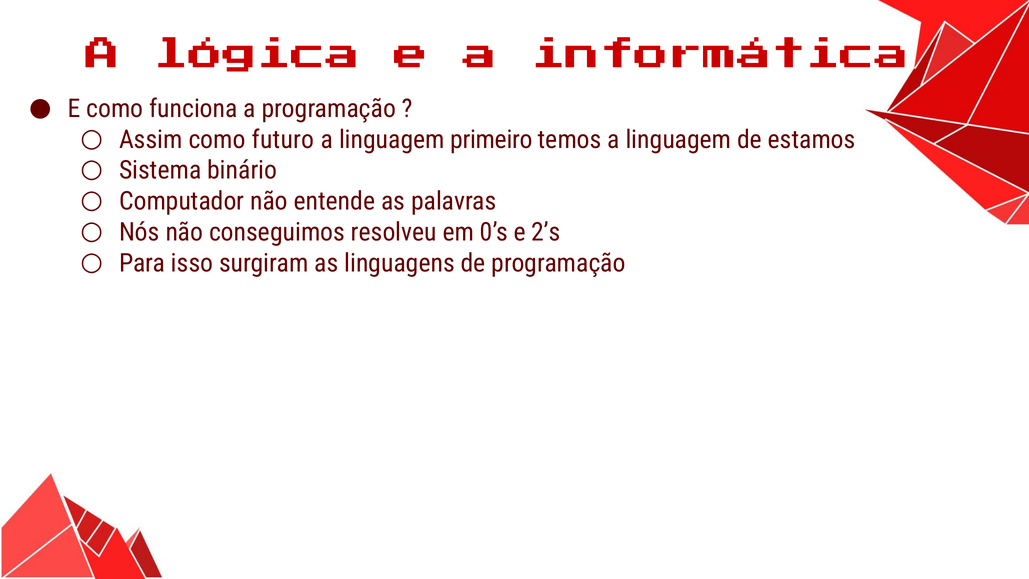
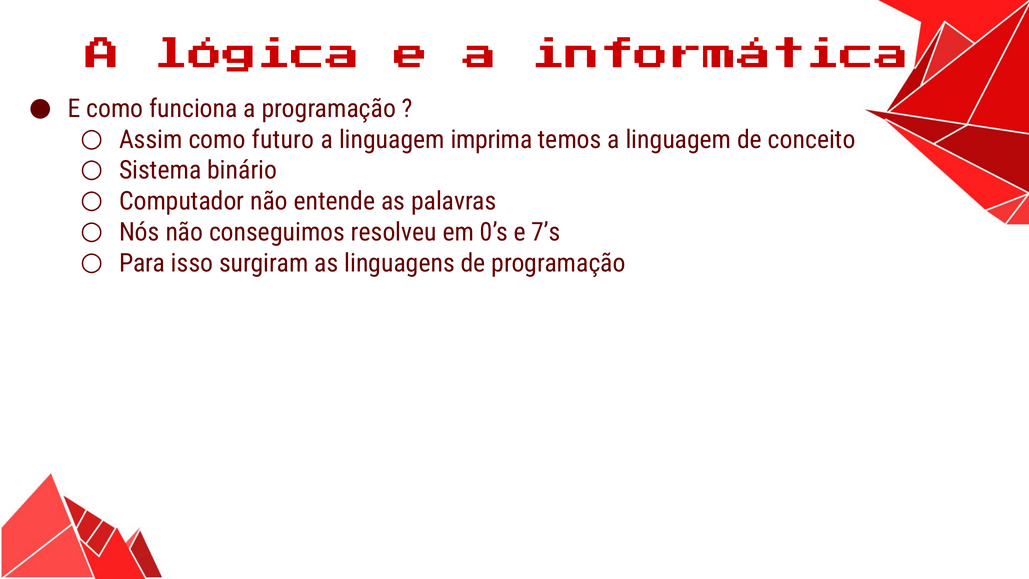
primeiro: primeiro -> imprima (491, 140)
estamos: estamos -> conceito (812, 140)
2’s: 2’s -> 7’s (546, 232)
